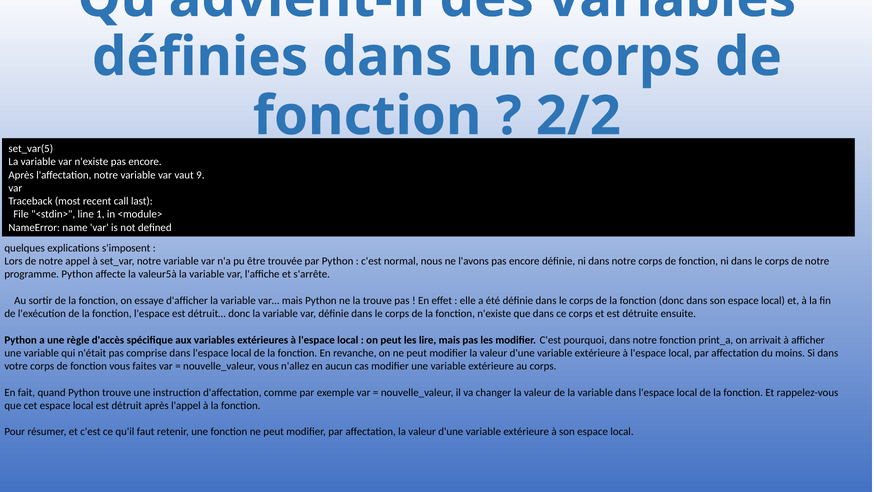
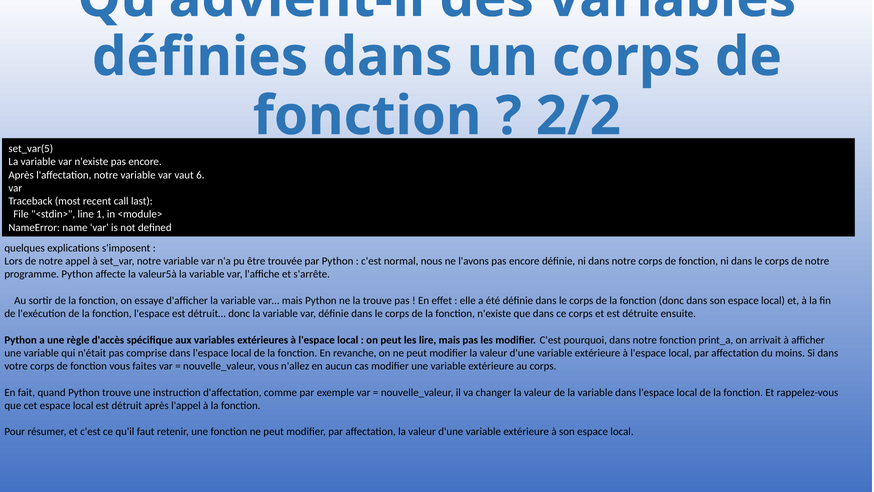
9: 9 -> 6 (200, 175)
